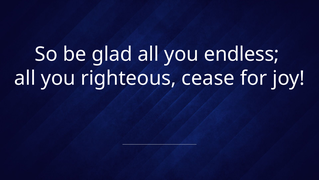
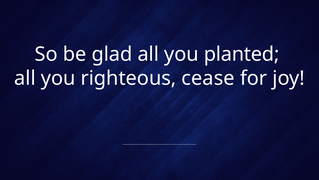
endless: endless -> planted (242, 54)
